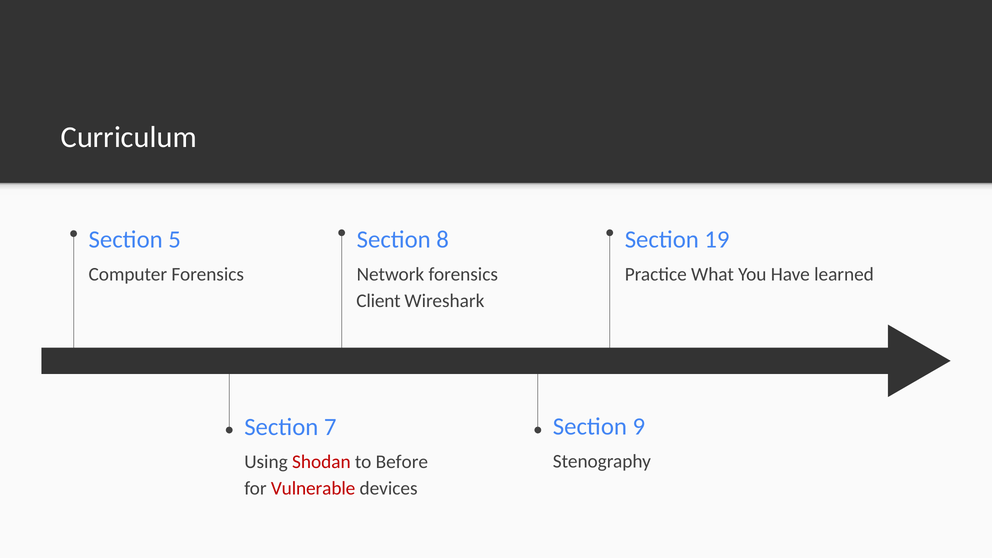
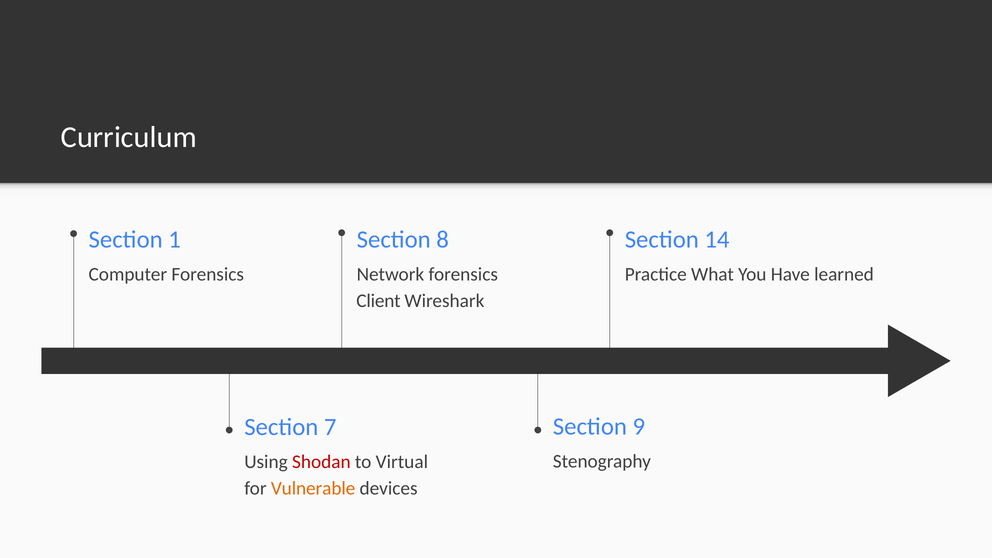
5: 5 -> 1 (175, 239)
19: 19 -> 14 (717, 239)
Before: Before -> Virtual (402, 462)
Vulnerable colour: red -> orange (313, 488)
